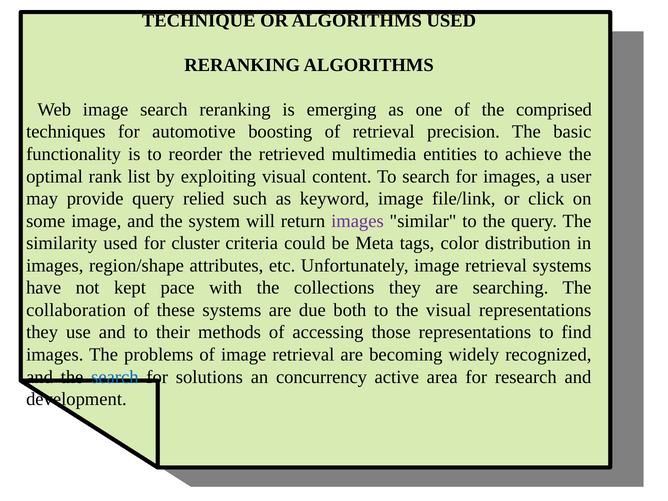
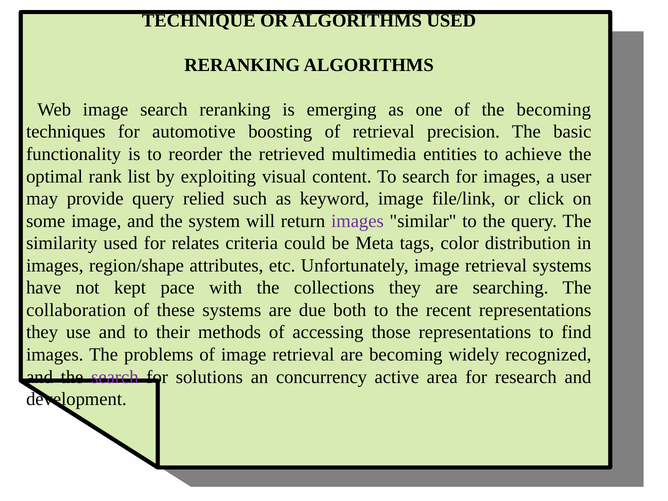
the comprised: comprised -> becoming (554, 110)
cluster: cluster -> relates (196, 243)
the visual: visual -> recent (449, 310)
search colour: blue -> purple (115, 377)
